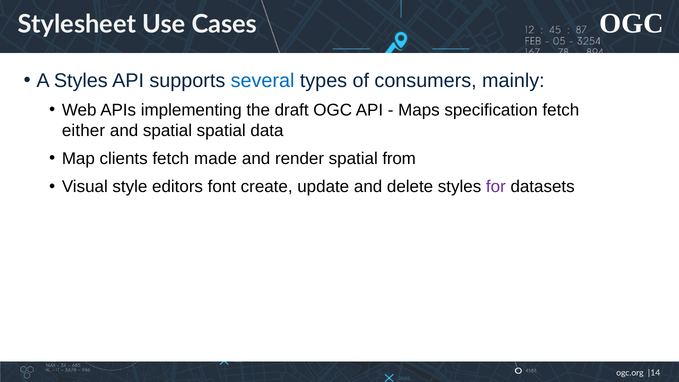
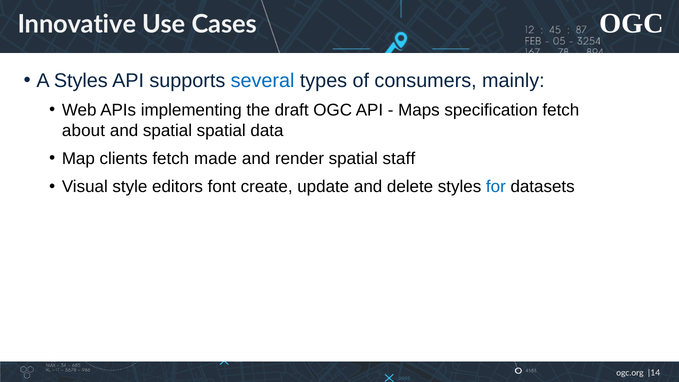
Stylesheet: Stylesheet -> Innovative (77, 24)
either: either -> about (83, 131)
from: from -> staff (399, 159)
for colour: purple -> blue (496, 187)
